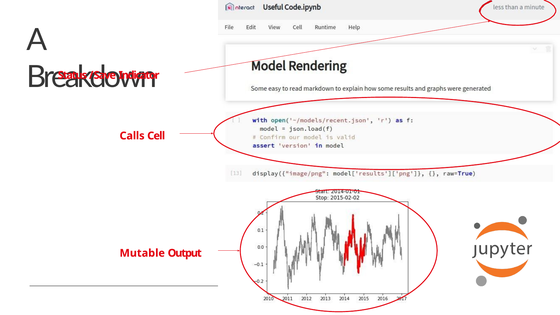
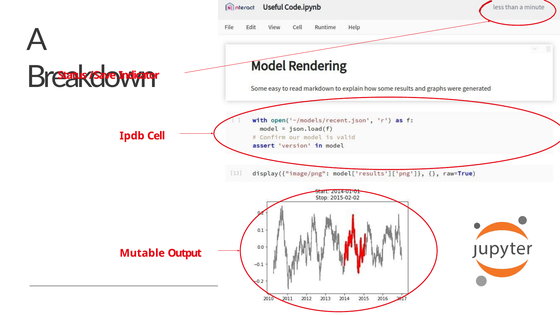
Calls: Calls -> Ipdb (132, 136)
